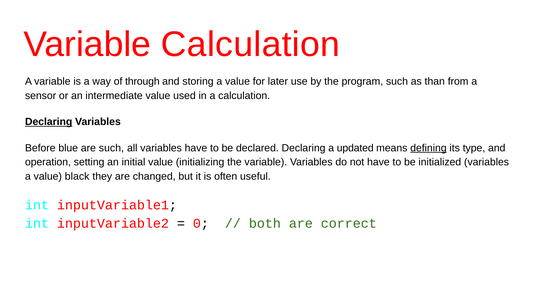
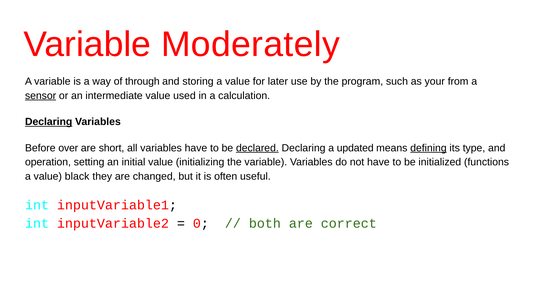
Variable Calculation: Calculation -> Moderately (250, 44)
than: than -> your (435, 81)
sensor underline: none -> present (41, 96)
blue: blue -> over (68, 148)
are such: such -> short (112, 148)
declared underline: none -> present (257, 148)
initialized variables: variables -> functions (487, 162)
